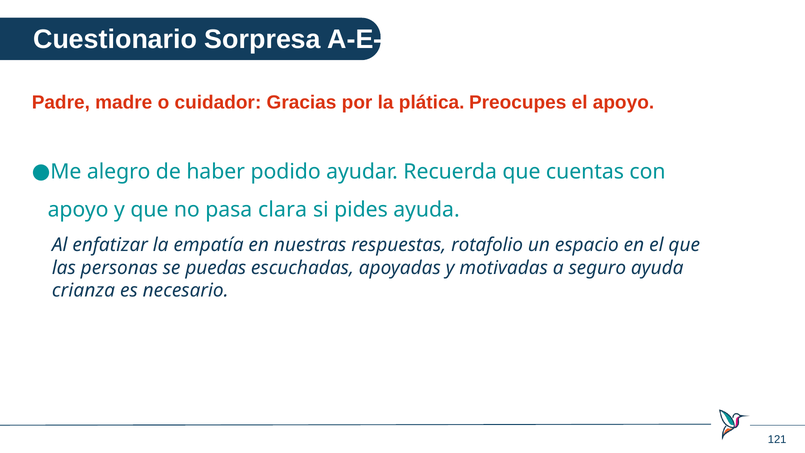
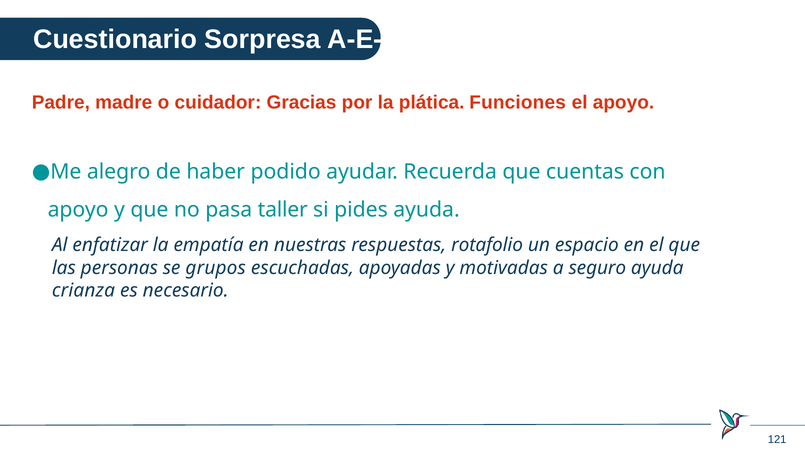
Preocupes: Preocupes -> Funciones (518, 102)
clara: clara -> taller (283, 210)
puedas: puedas -> grupos (216, 268)
